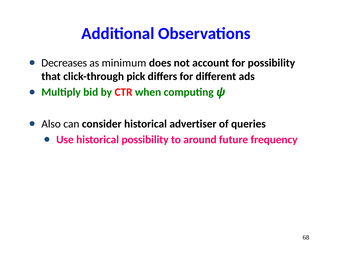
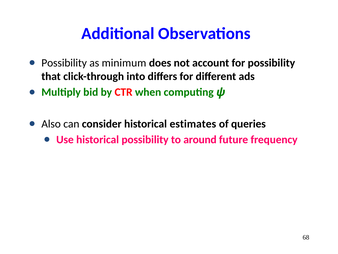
Decreases: Decreases -> Possibility (64, 63)
pick: pick -> into (136, 76)
advertiser: advertiser -> estimates (193, 124)
